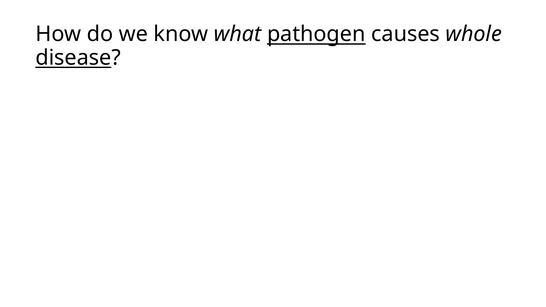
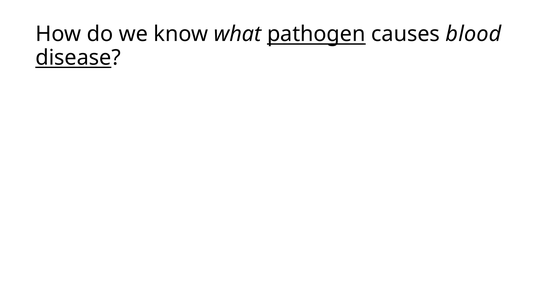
whole: whole -> blood (474, 34)
